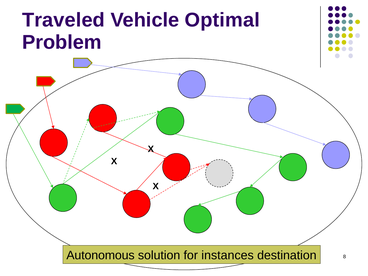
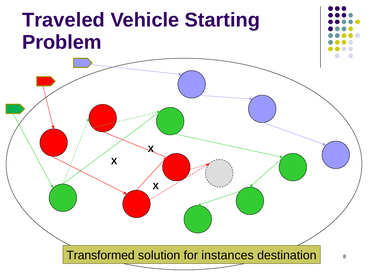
Optimal: Optimal -> Starting (222, 20)
Autonomous: Autonomous -> Transformed (101, 255)
